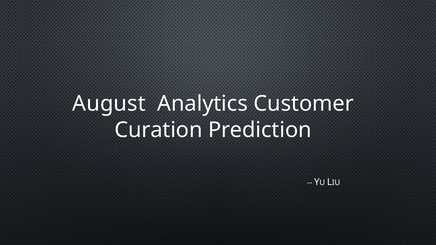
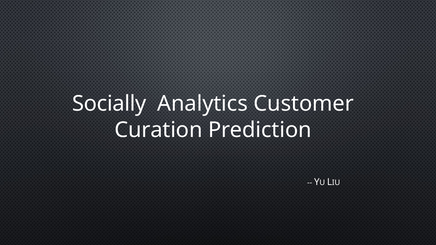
August: August -> Socially (109, 104)
